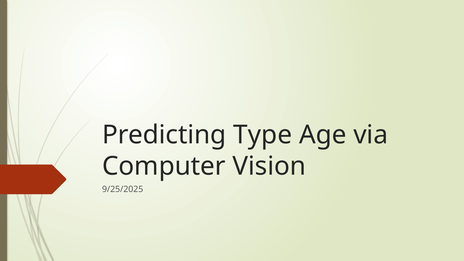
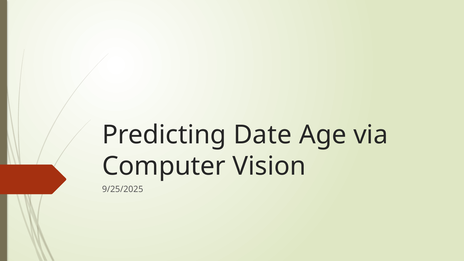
Type: Type -> Date (263, 135)
